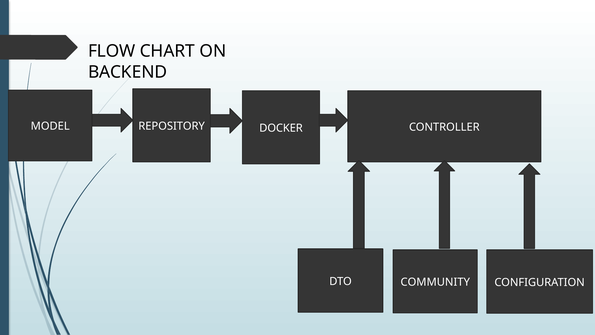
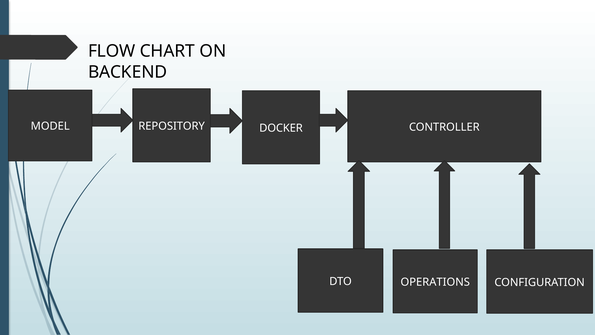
COMMUNITY: COMMUNITY -> OPERATIONS (435, 282)
